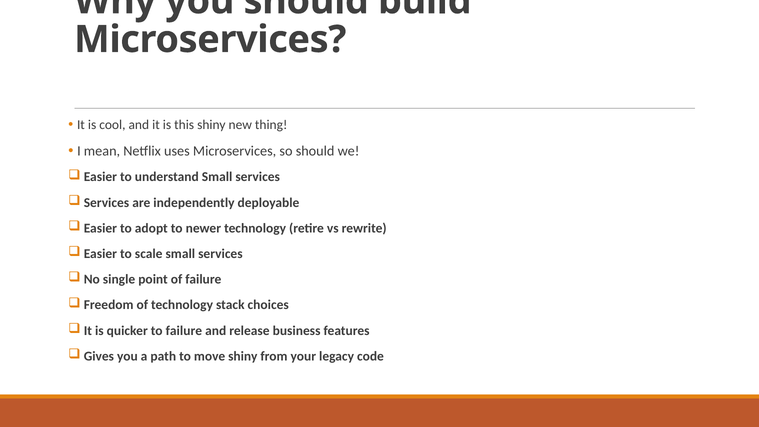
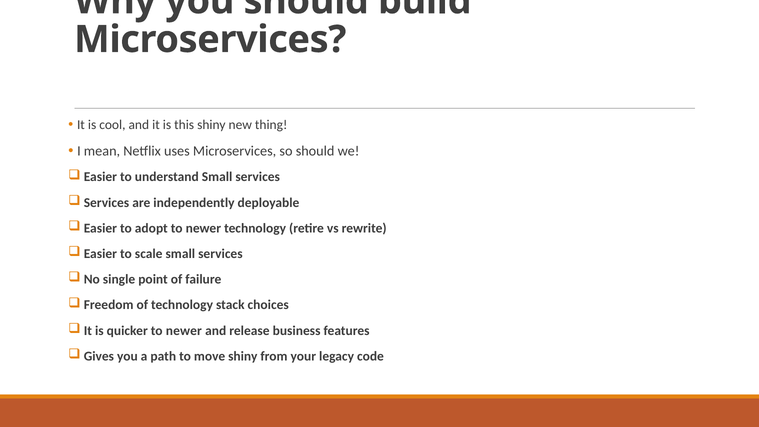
quicker to failure: failure -> newer (184, 331)
